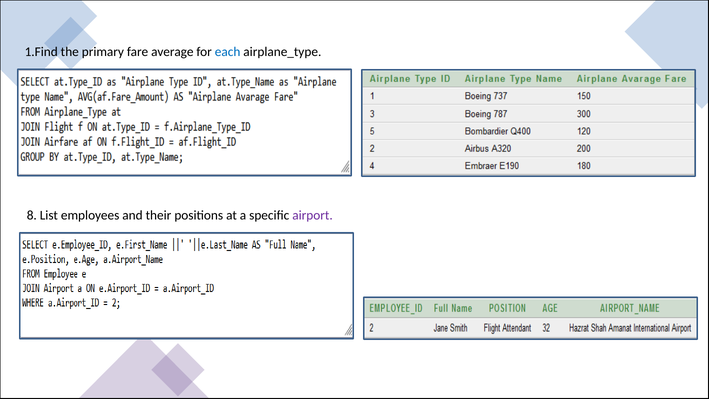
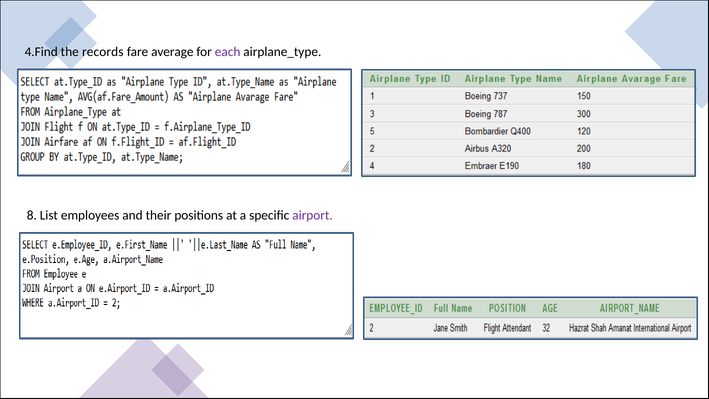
1.Find: 1.Find -> 4.Find (41, 52)
primary: primary -> records (103, 52)
each colour: blue -> purple (228, 52)
